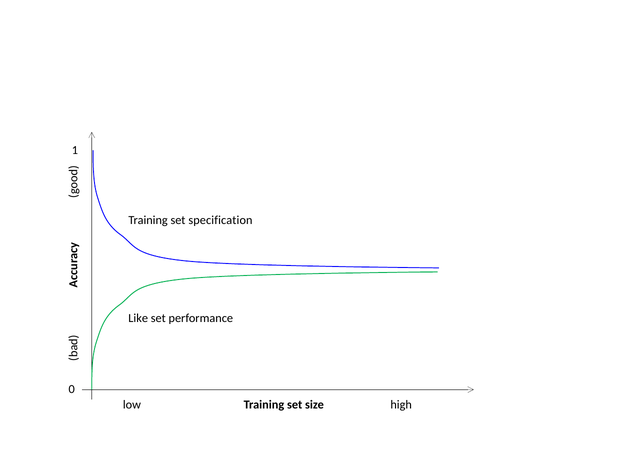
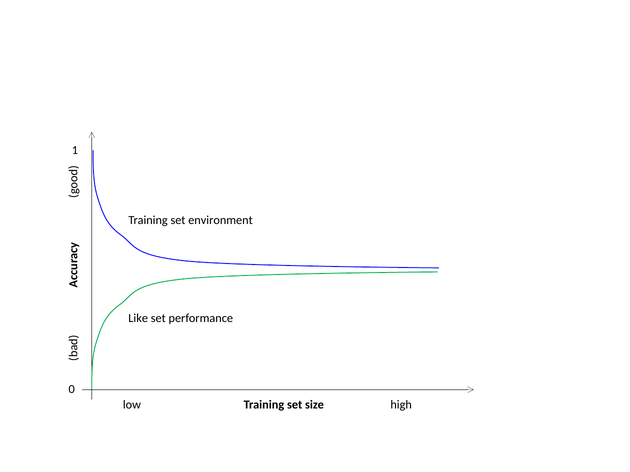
specification: specification -> environment (221, 221)
